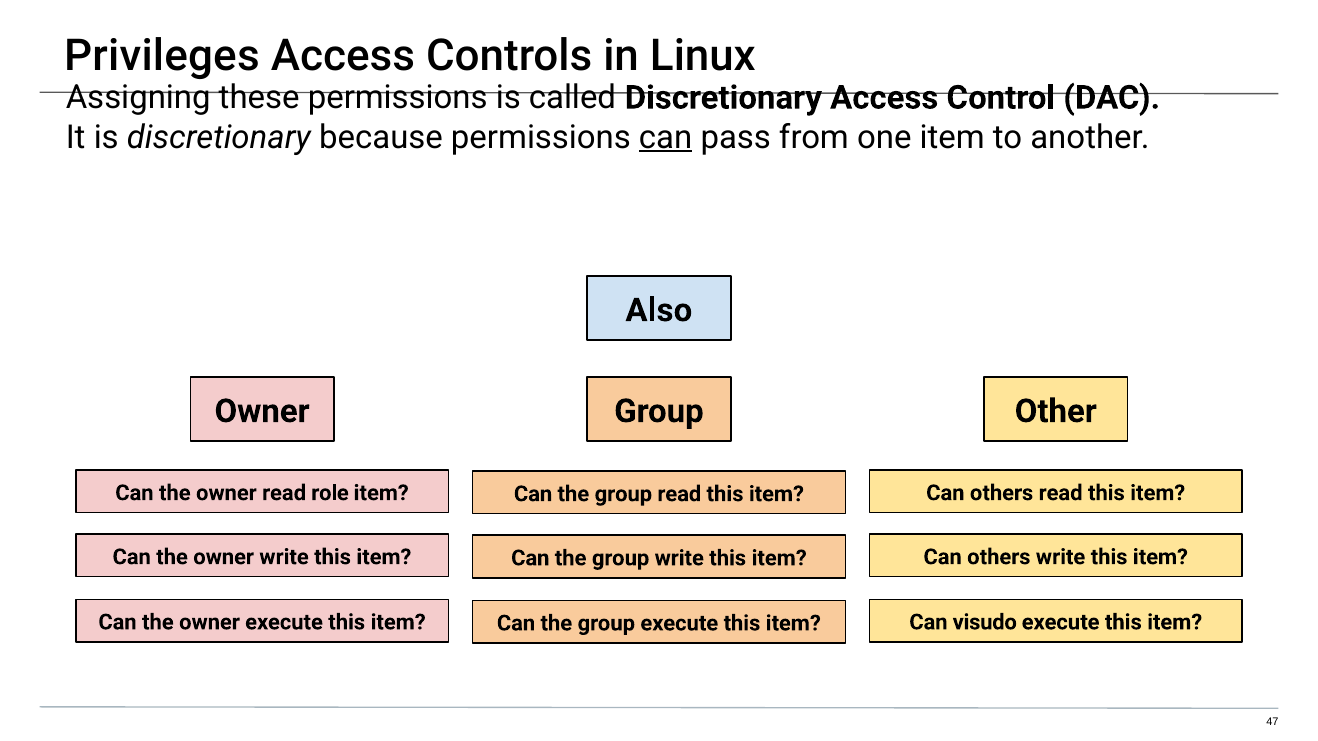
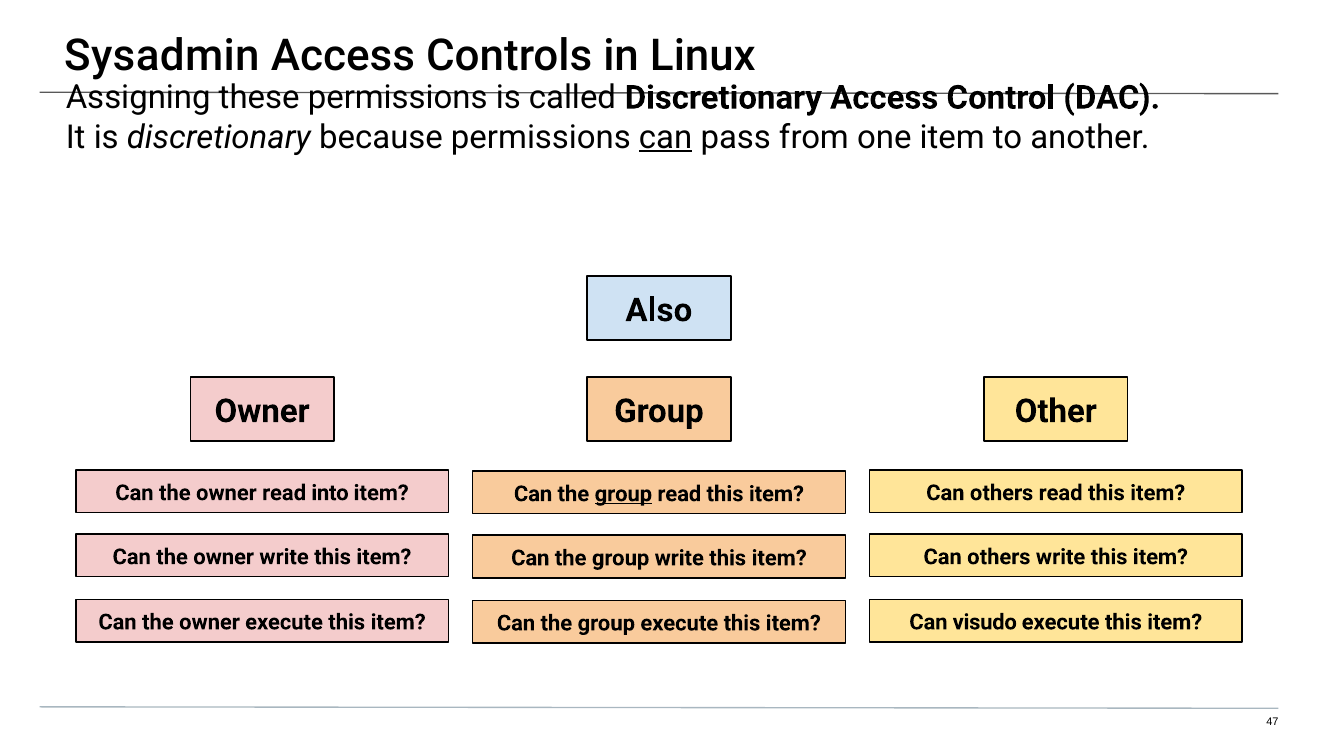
Privileges: Privileges -> Sysadmin (162, 56)
role: role -> into (330, 493)
group underline: none -> present (623, 494)
